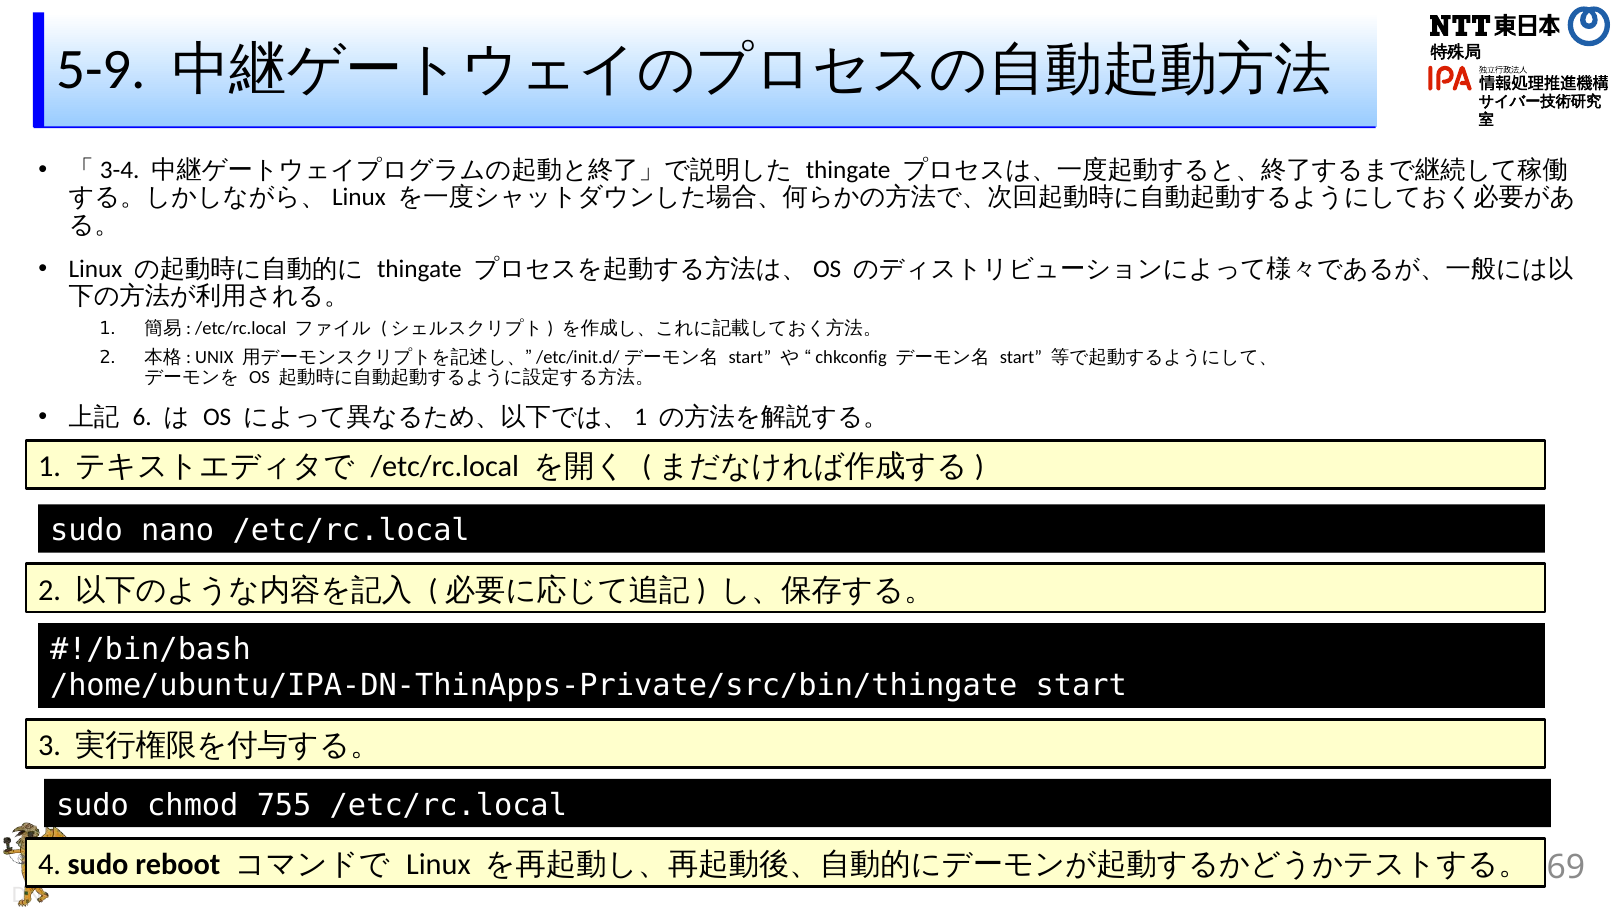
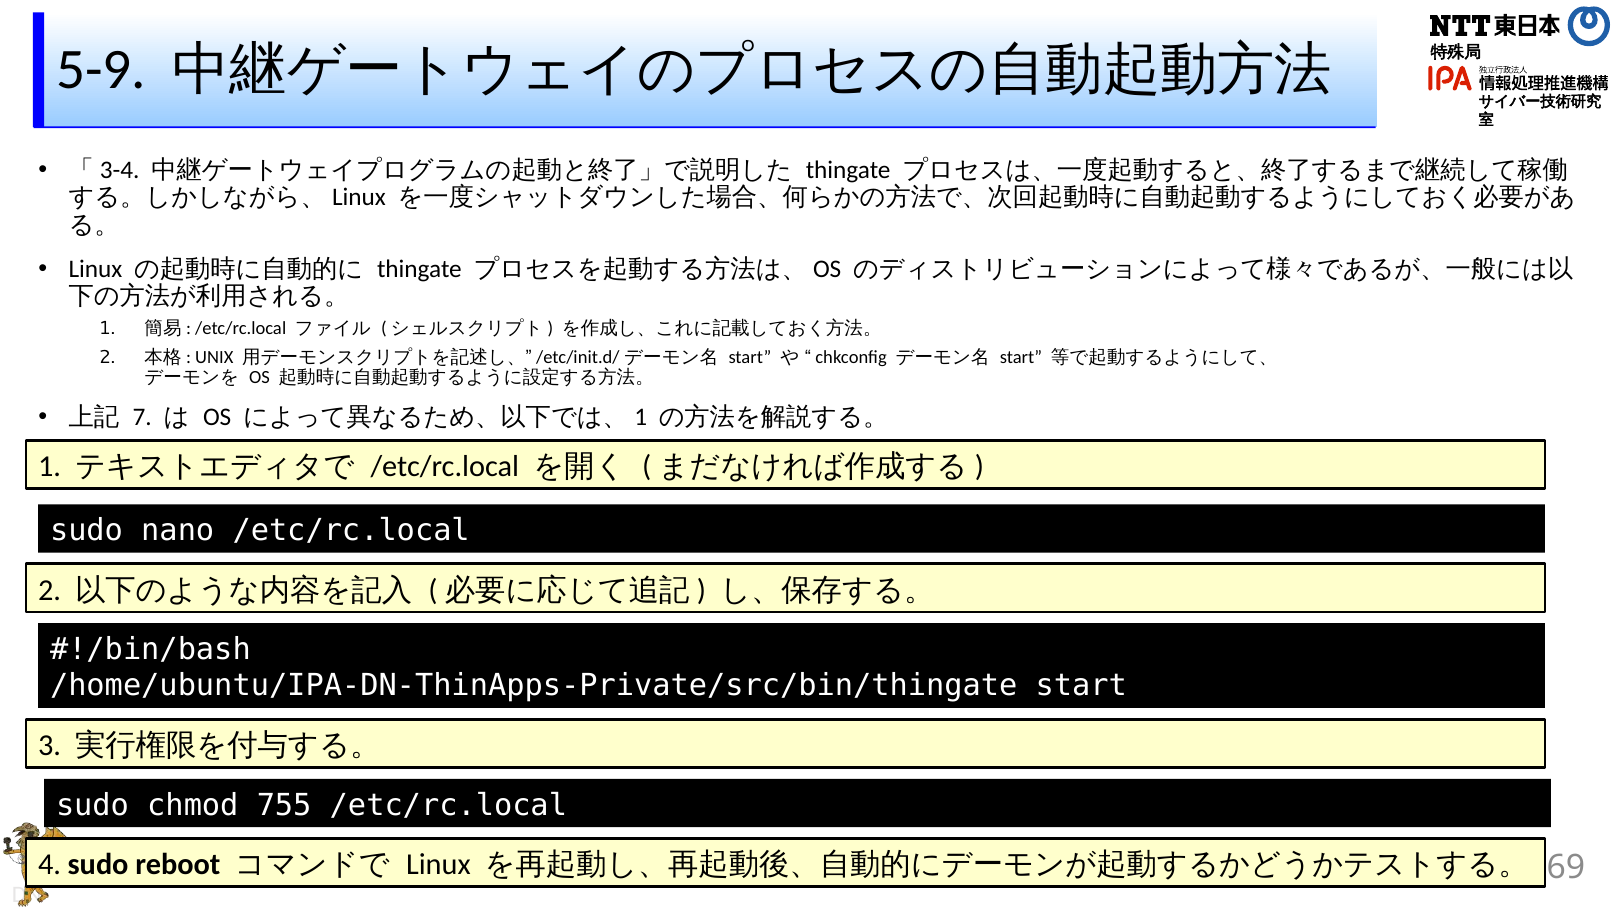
6: 6 -> 7 (142, 418)
